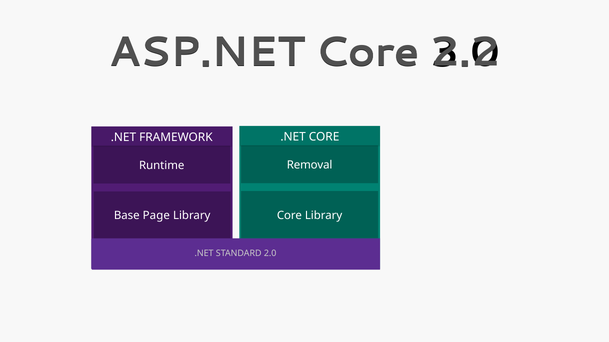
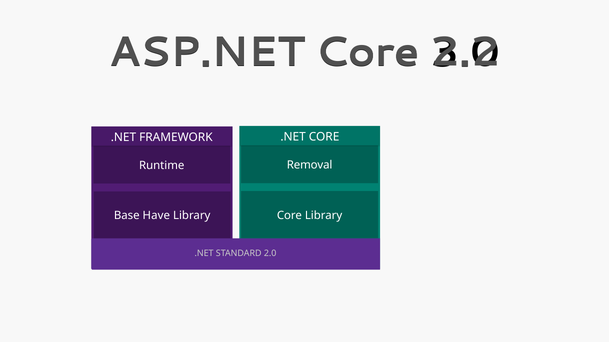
Page: Page -> Have (156, 216)
